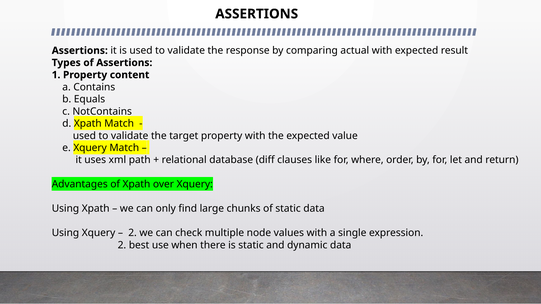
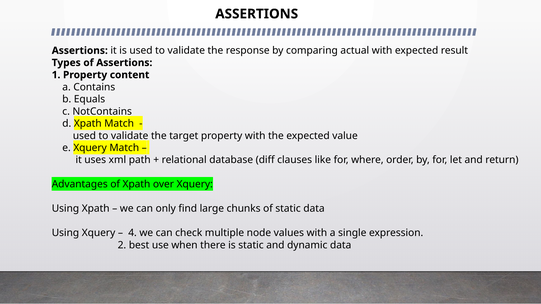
2: 2 -> 4 (133, 233)
